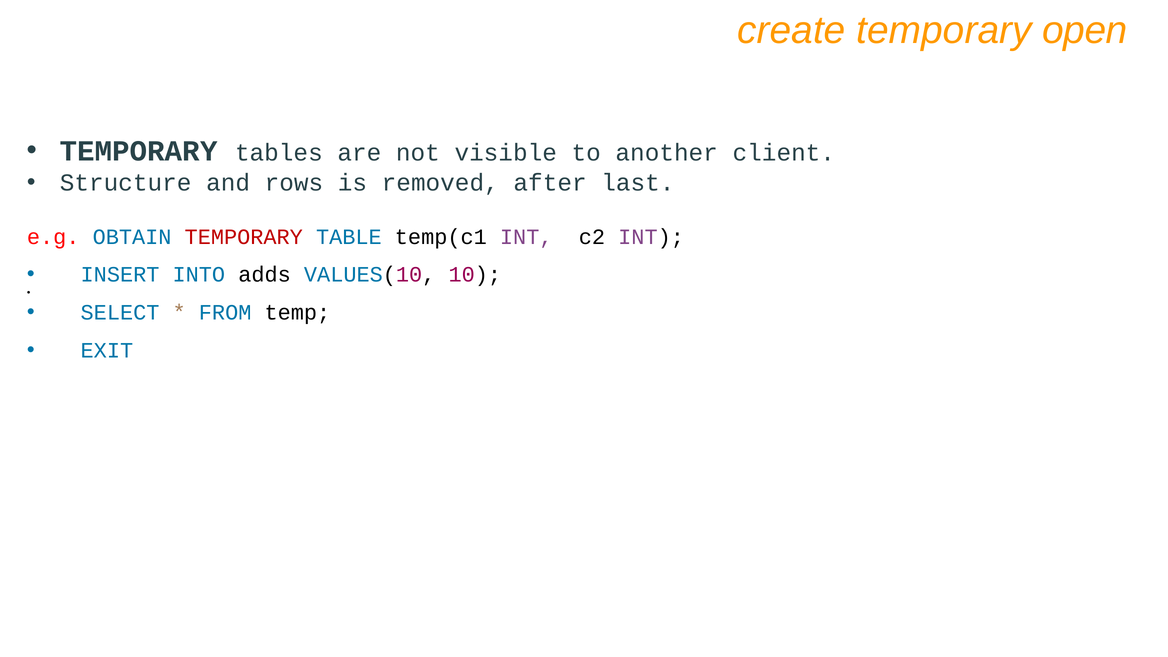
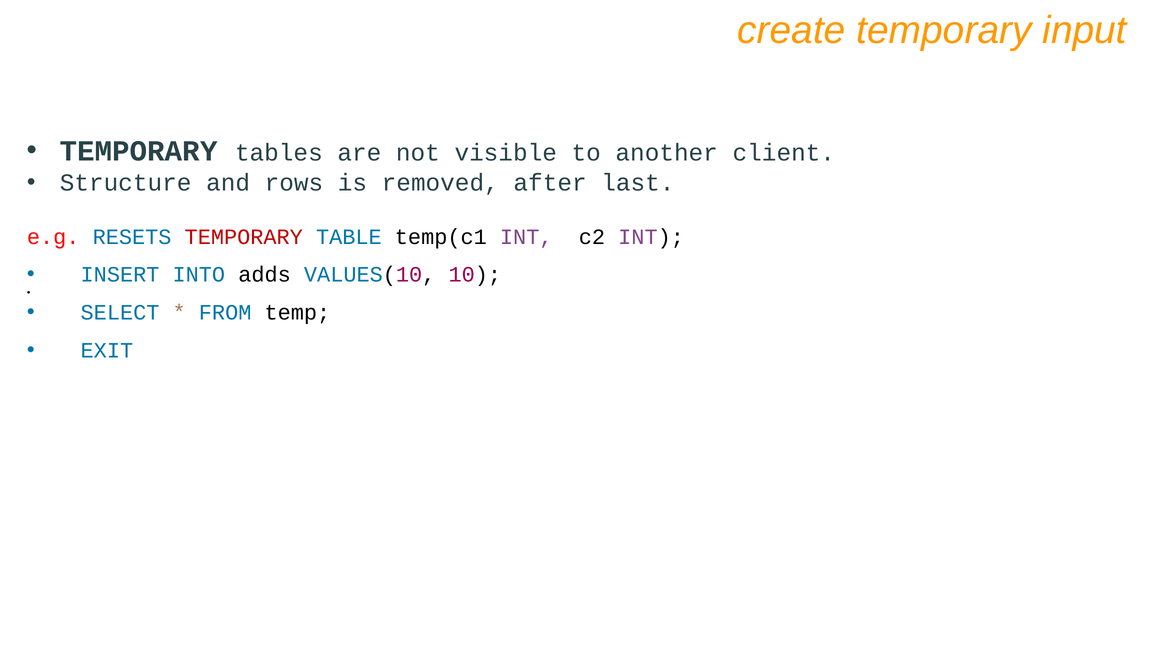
open: open -> input (1085, 30)
OBTAIN: OBTAIN -> RESETS (132, 237)
